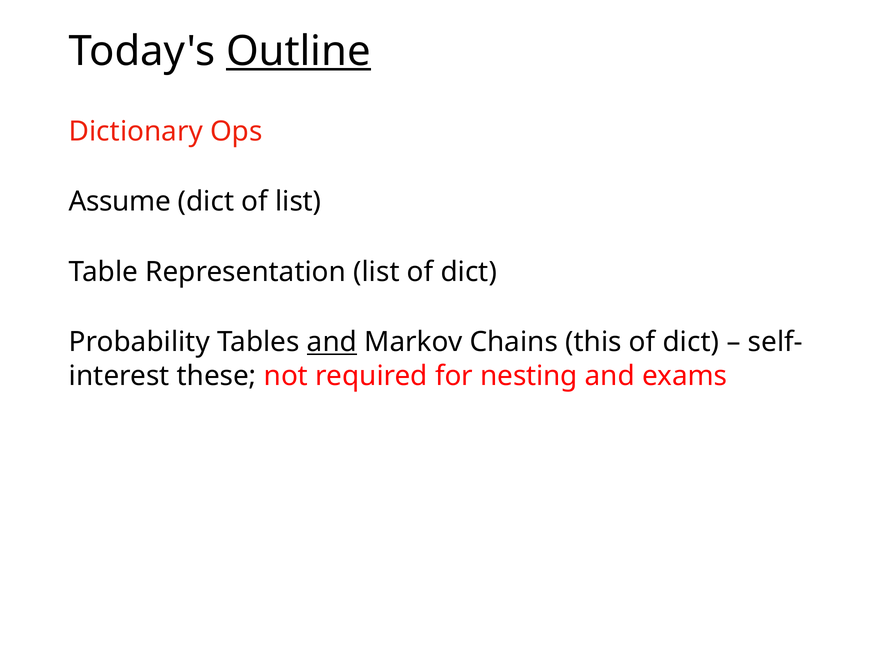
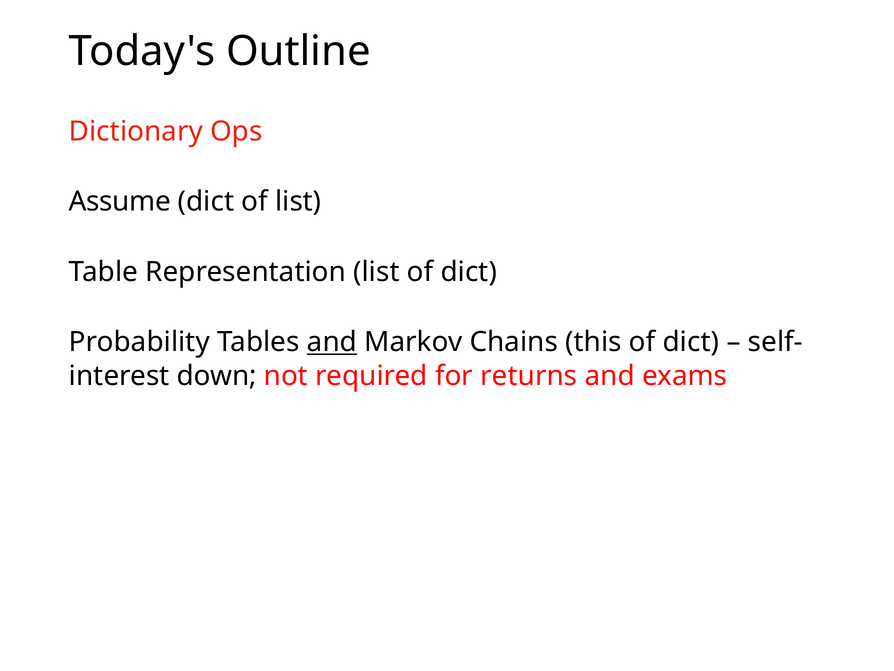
Outline underline: present -> none (298, 51)
these: these -> down (217, 376)
nesting: nesting -> returns (529, 376)
